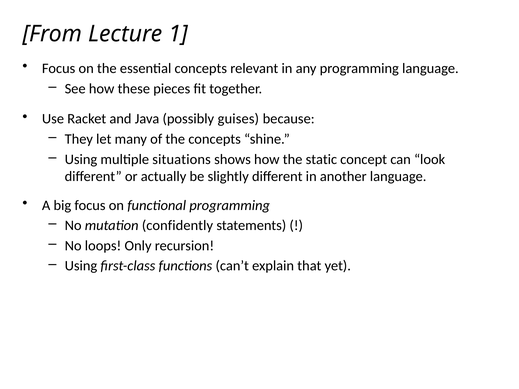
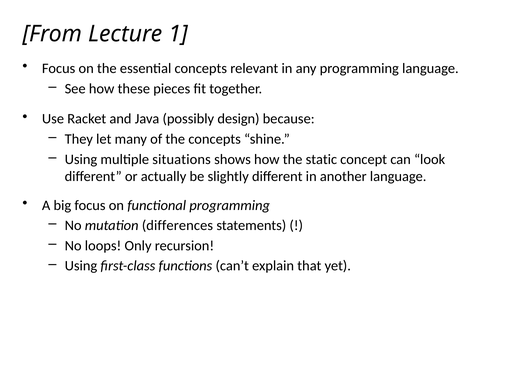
guises: guises -> design (238, 119)
confidently: confidently -> differences (177, 226)
